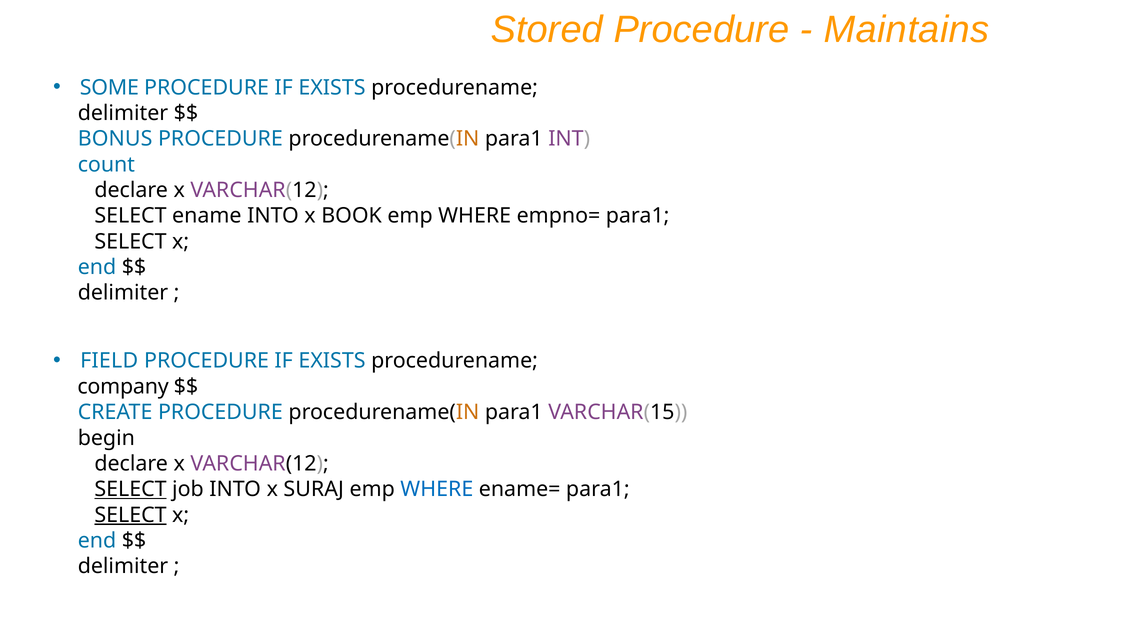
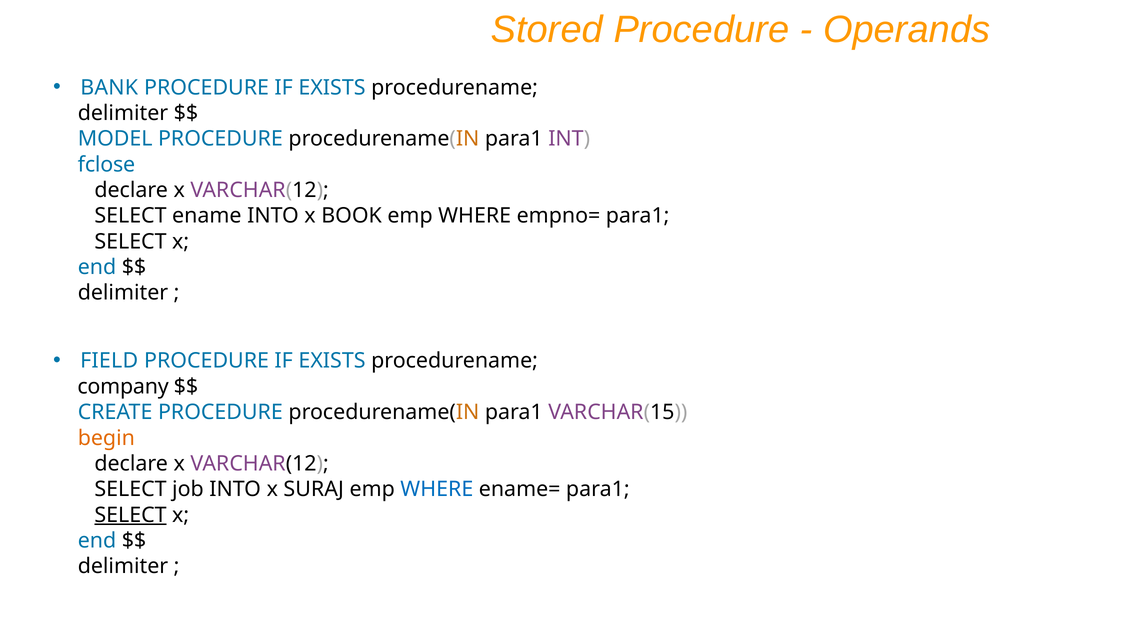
Maintains: Maintains -> Operands (907, 30)
SOME: SOME -> BANK (109, 88)
BONUS: BONUS -> MODEL (115, 139)
count: count -> fclose (106, 165)
begin colour: black -> orange (106, 438)
SELECT underline: present -> none (131, 490)
